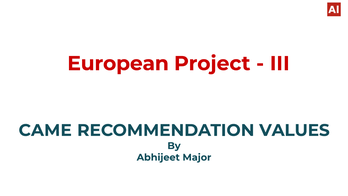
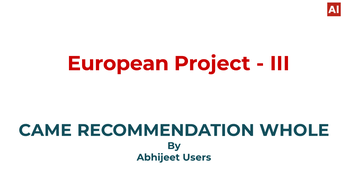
VALUES: VALUES -> WHOLE (294, 130)
Major: Major -> Users (197, 157)
